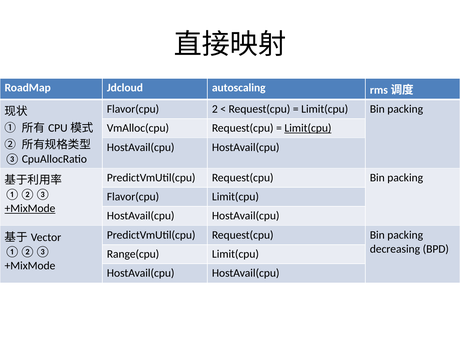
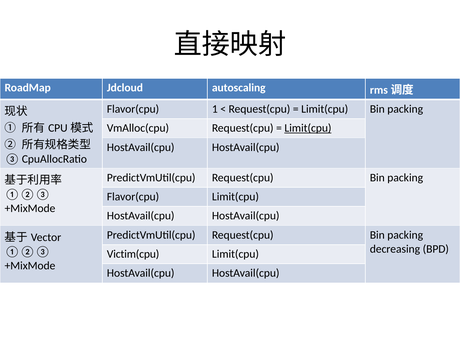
2: 2 -> 1 (215, 109)
+MixMode underline: present -> none (30, 208)
Range(cpu: Range(cpu -> Victim(cpu (133, 254)
